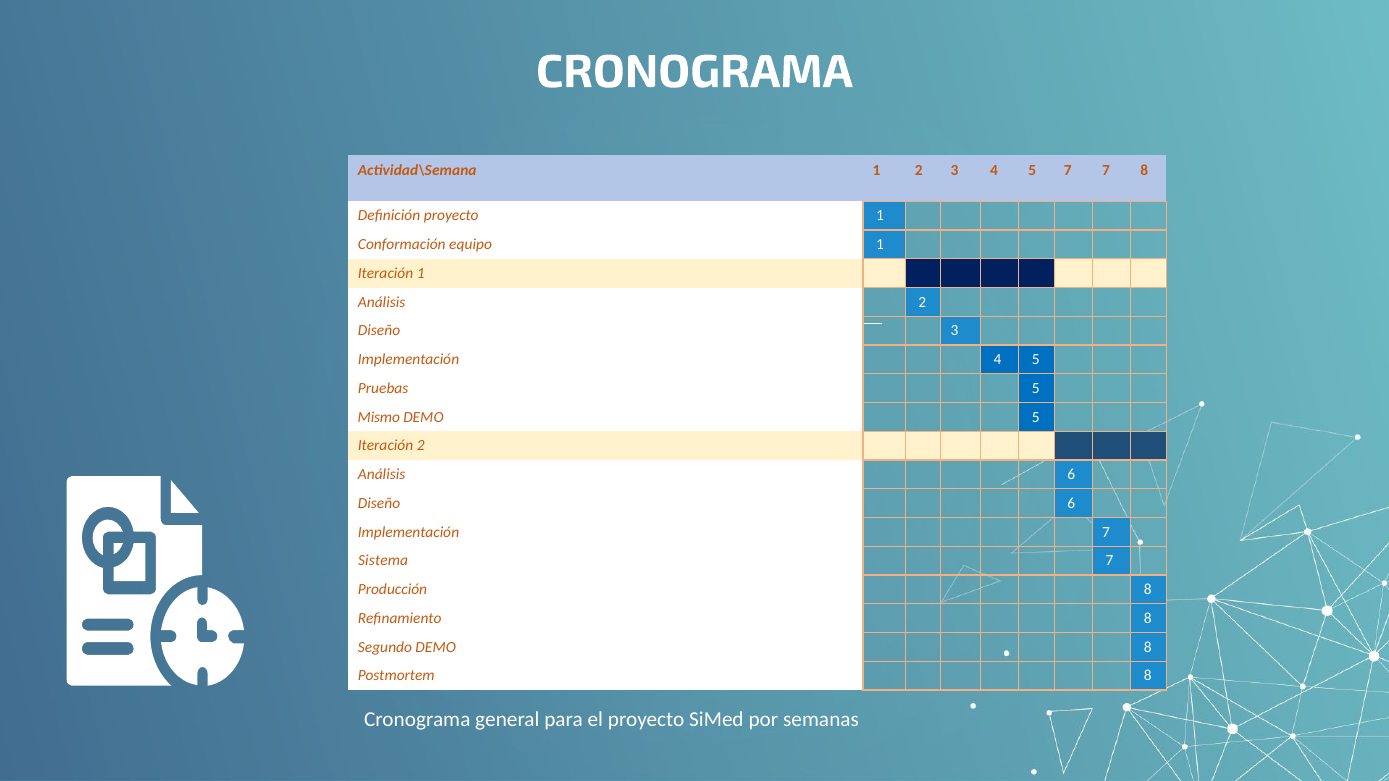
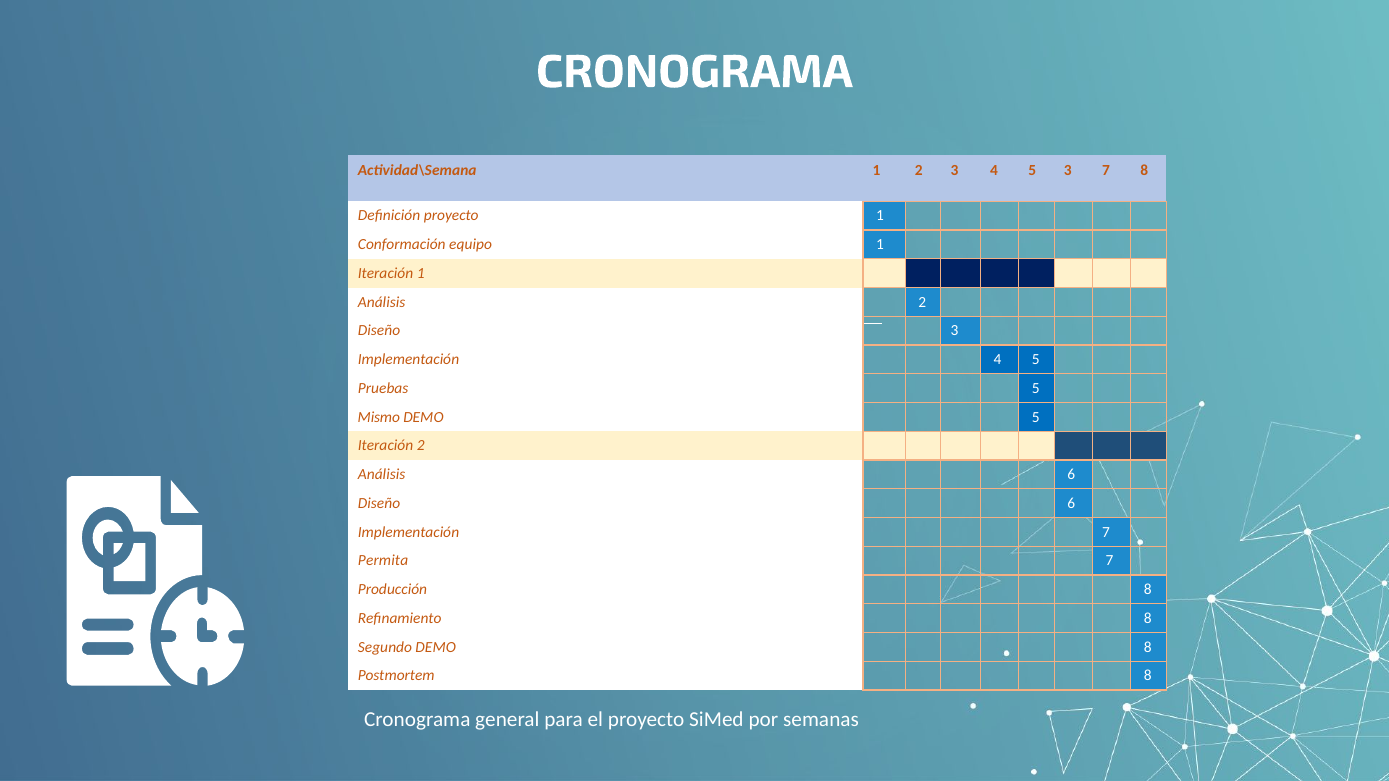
5 7: 7 -> 3 (1068, 170)
Sistema: Sistema -> Permita (383, 561)
